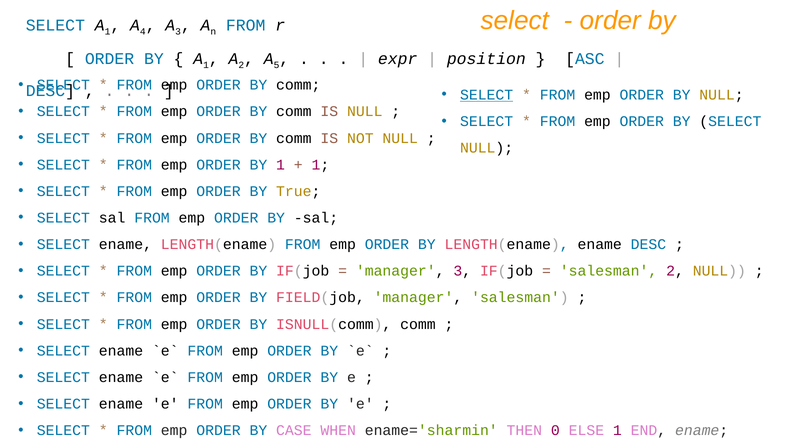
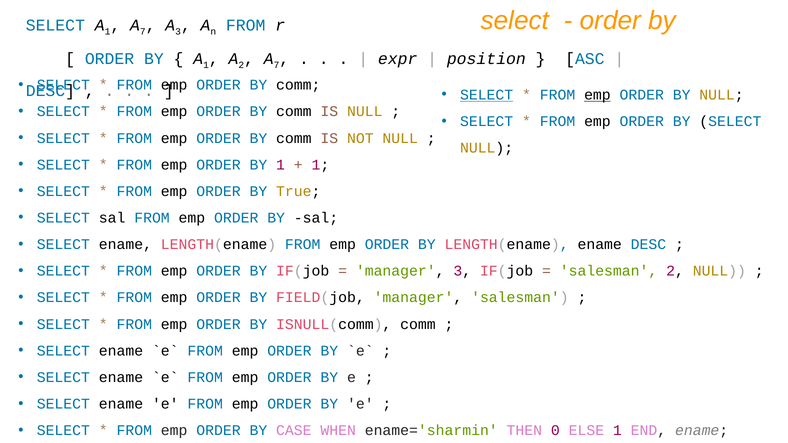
4: 4 -> 7 (143, 32)
5: 5 -> 7 (277, 65)
emp underline: none -> present (597, 95)
